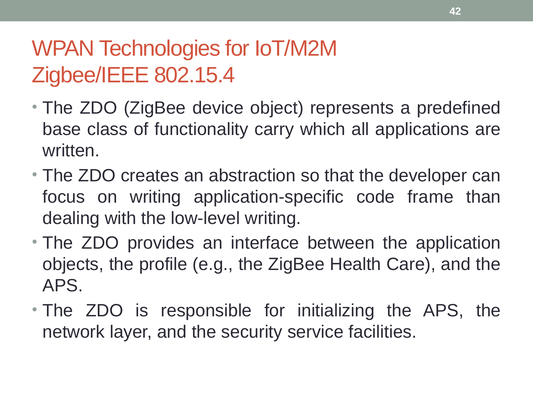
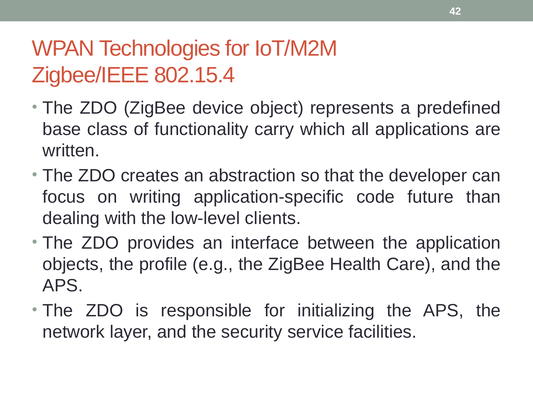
frame: frame -> future (431, 197)
low-level writing: writing -> clients (273, 218)
